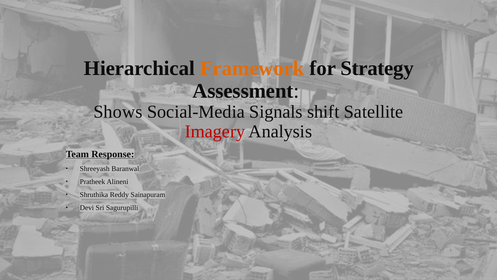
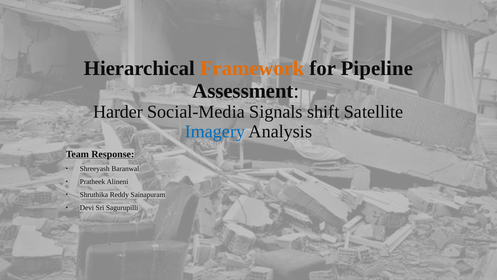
Strategy: Strategy -> Pipeline (377, 68)
Shows: Shows -> Harder (118, 112)
Imagery colour: red -> blue (215, 131)
